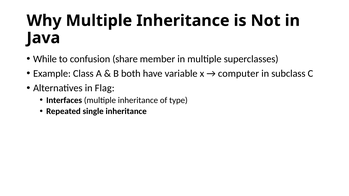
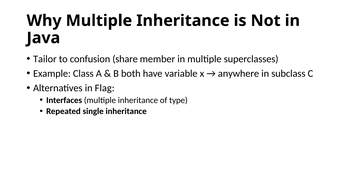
While: While -> Tailor (45, 59)
computer: computer -> anywhere (239, 74)
